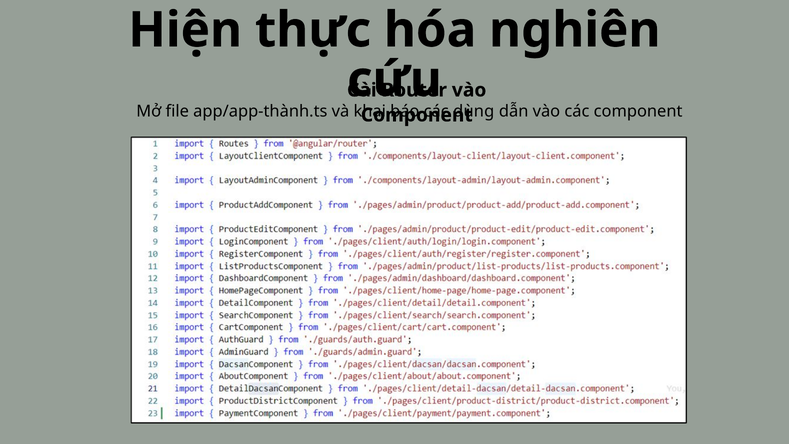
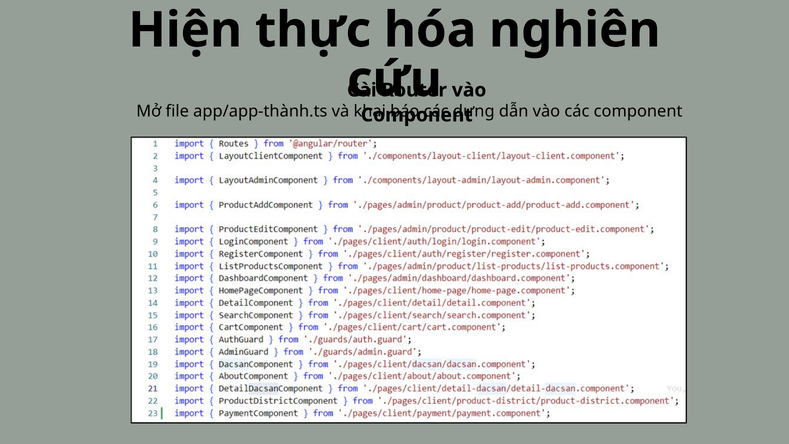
dùng: dùng -> dựng (474, 111)
